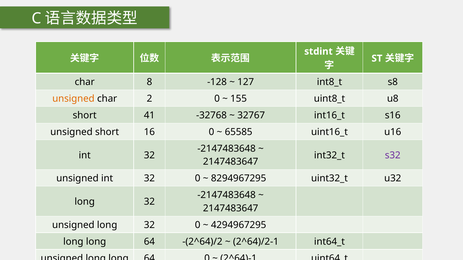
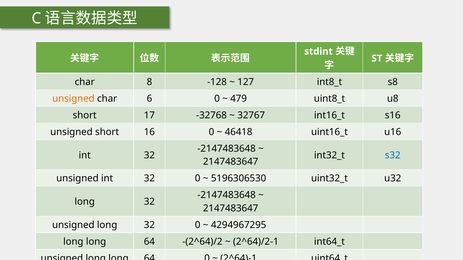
2: 2 -> 6 (149, 99)
155: 155 -> 479 (239, 99)
41: 41 -> 17 (149, 116)
65585: 65585 -> 46418 (239, 132)
s32 colour: purple -> blue (393, 155)
8294967295: 8294967295 -> 5196306530 (239, 179)
